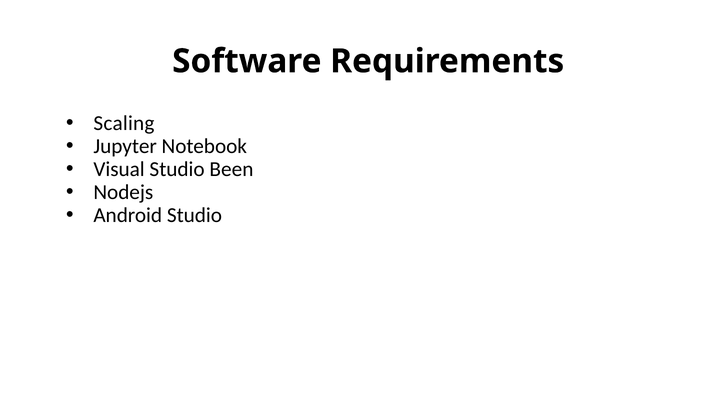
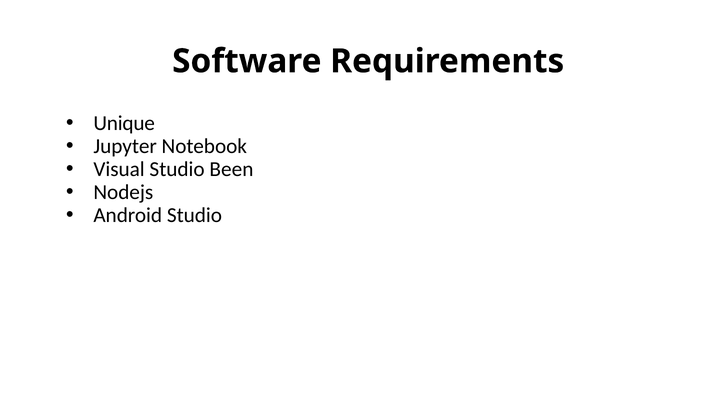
Scaling: Scaling -> Unique (124, 123)
